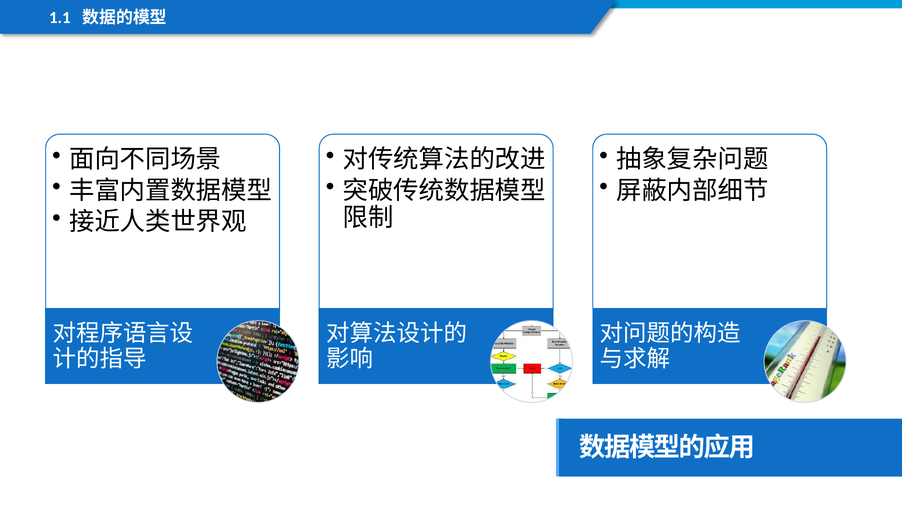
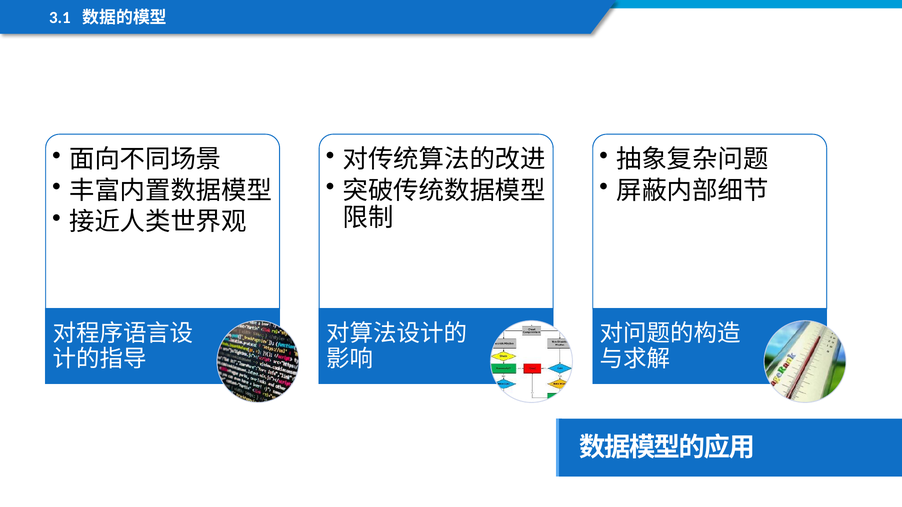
1.1: 1.1 -> 3.1 (60, 17)
